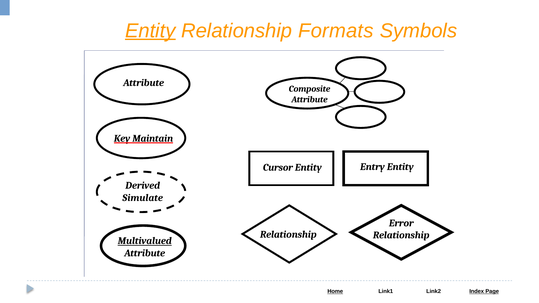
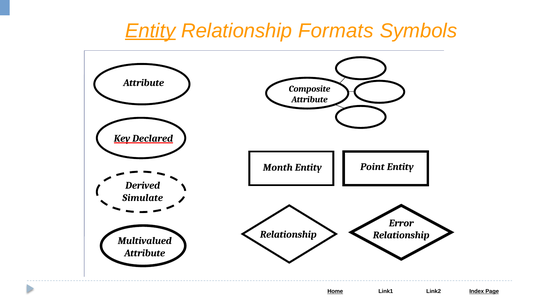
Maintain: Maintain -> Declared (153, 139)
Entry: Entry -> Point (372, 167)
Cursor: Cursor -> Month (278, 167)
Multivalued underline: present -> none (145, 241)
